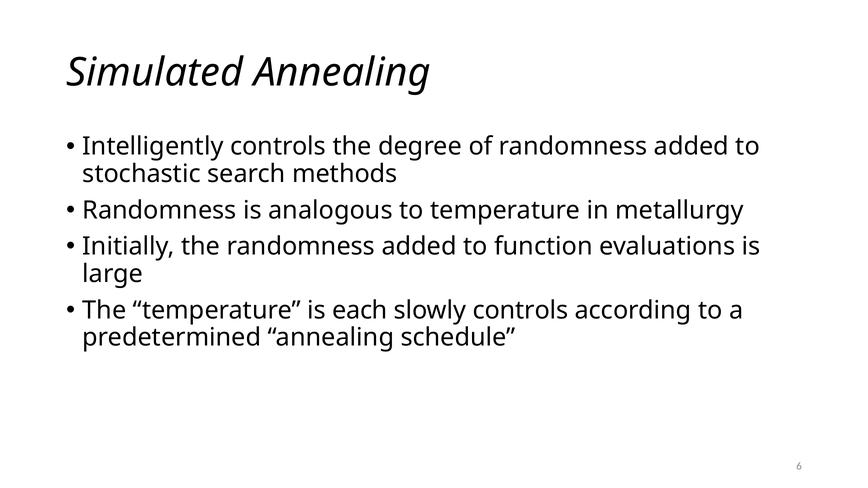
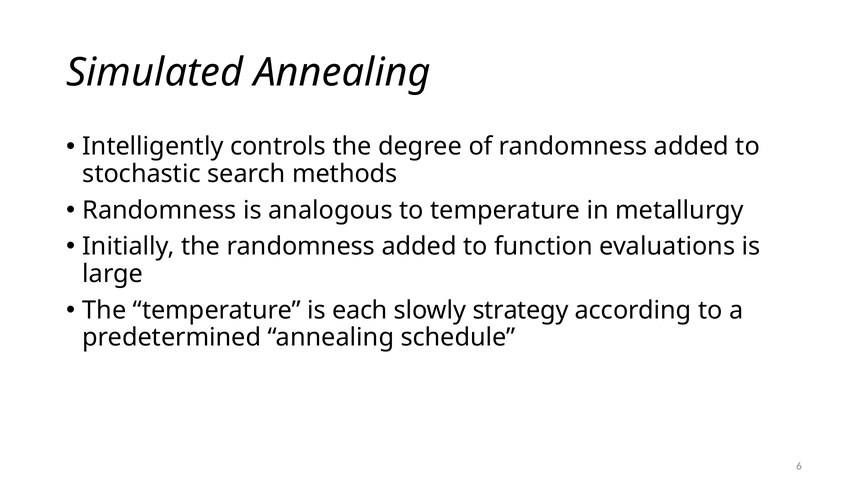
slowly controls: controls -> strategy (521, 310)
